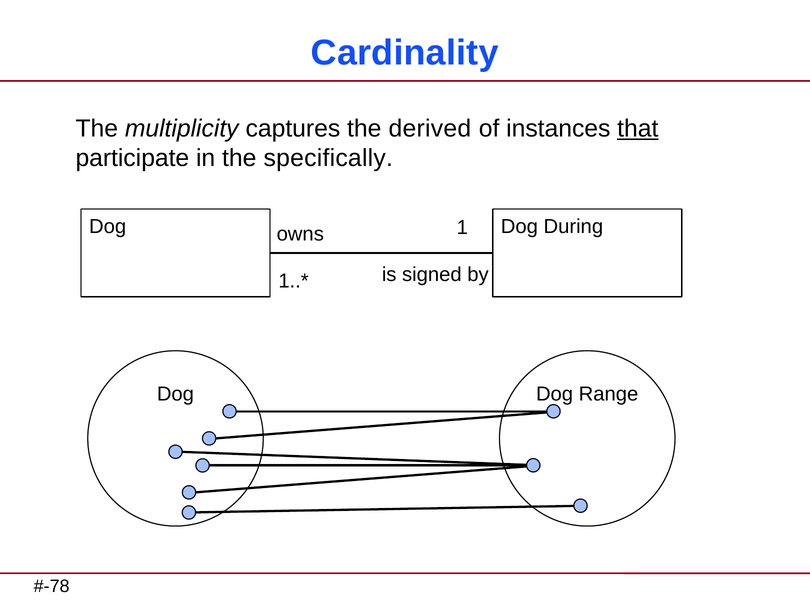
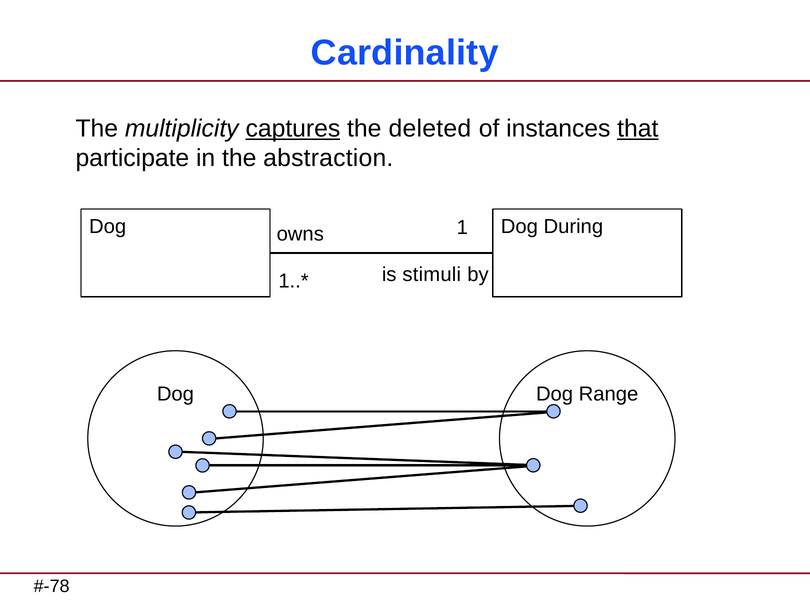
captures underline: none -> present (293, 129)
derived: derived -> deleted (430, 129)
specifically: specifically -> abstraction (328, 158)
signed: signed -> stimuli (432, 275)
